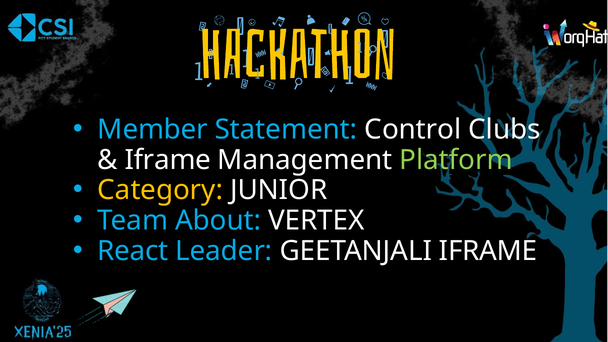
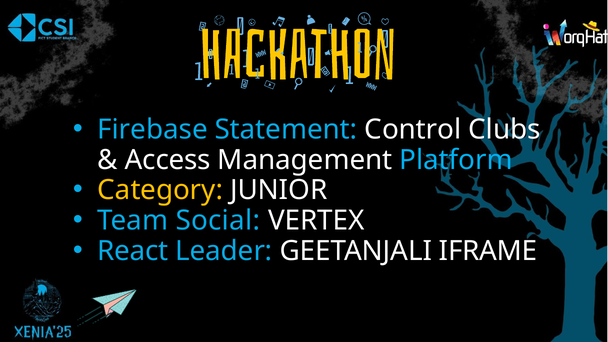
Member: Member -> Firebase (153, 129)
Iframe: Iframe -> Access (168, 160)
Platform colour: light green -> light blue (456, 160)
About: About -> Social (218, 221)
